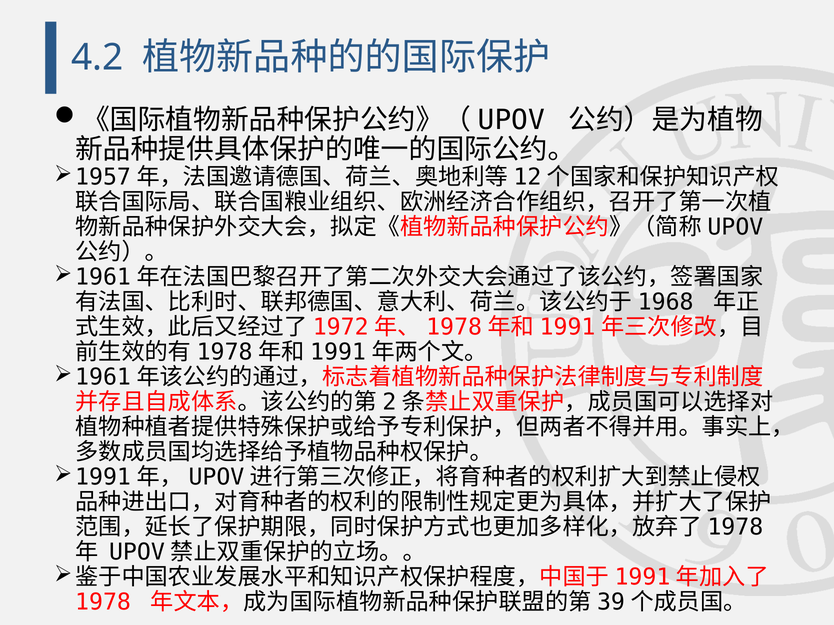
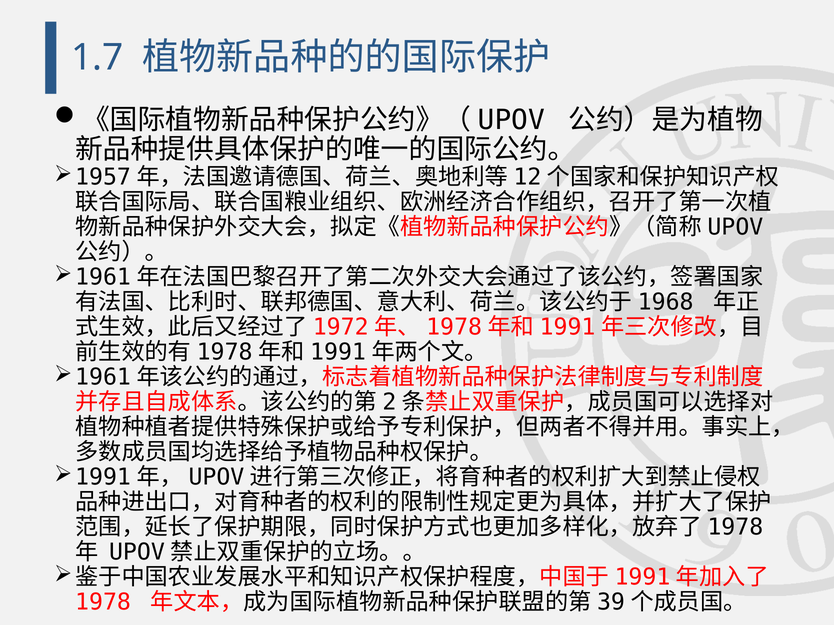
4.2: 4.2 -> 1.7 (97, 58)
